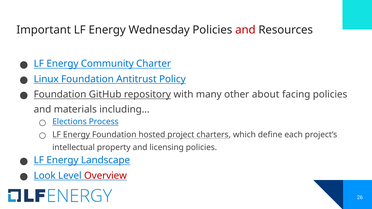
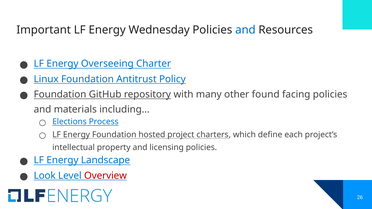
and colour: red -> blue (245, 30)
Community: Community -> Overseeing (107, 64)
about: about -> found (266, 94)
